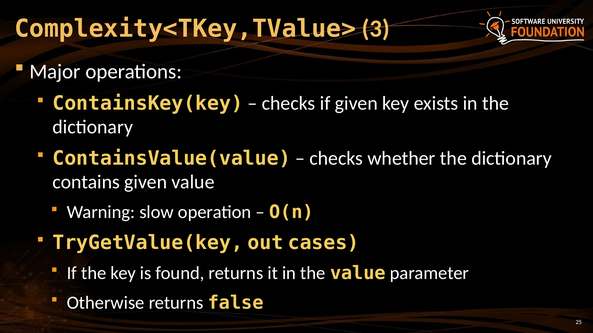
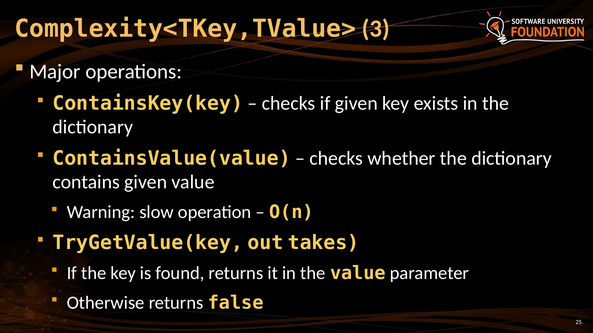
cases: cases -> takes (323, 243)
